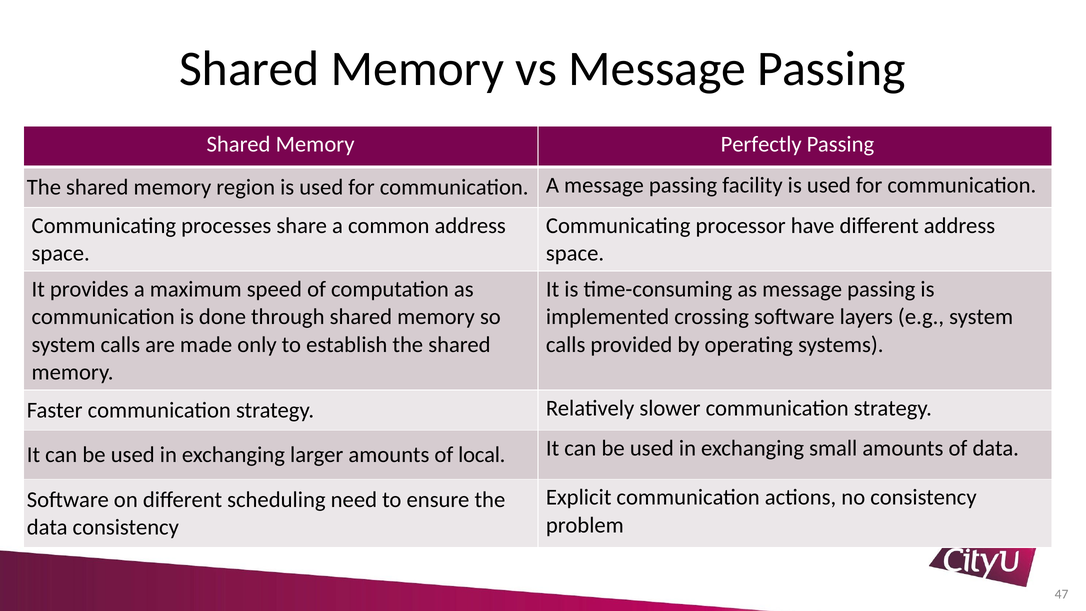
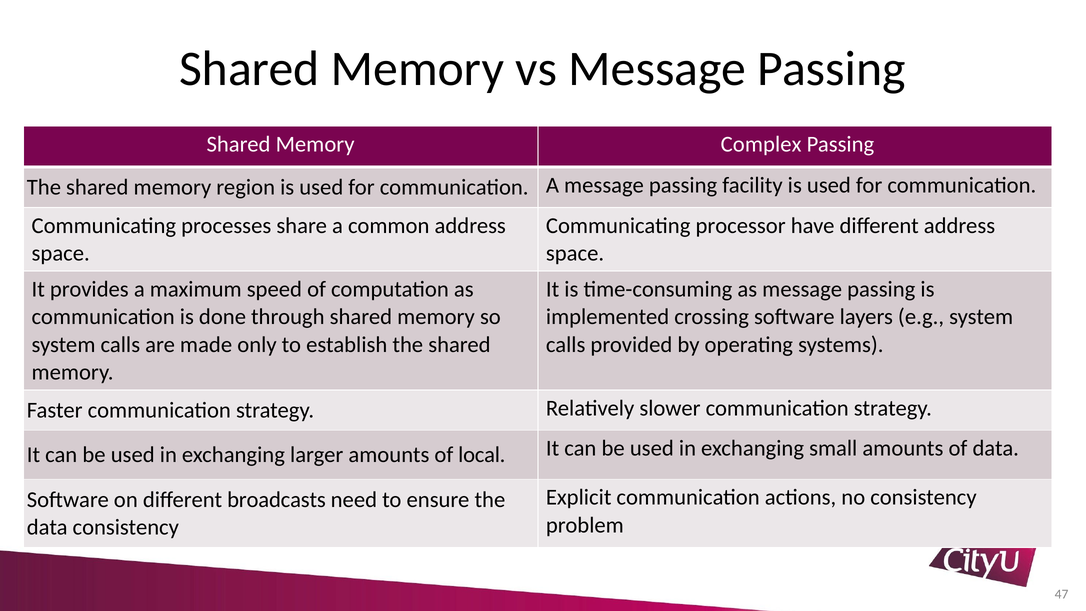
Perfectly: Perfectly -> Complex (761, 144)
scheduling: scheduling -> broadcasts (276, 500)
